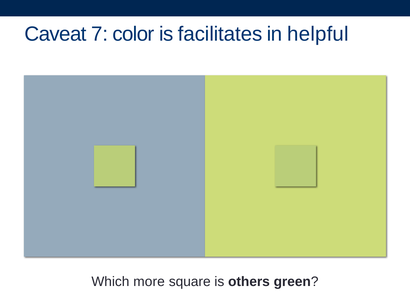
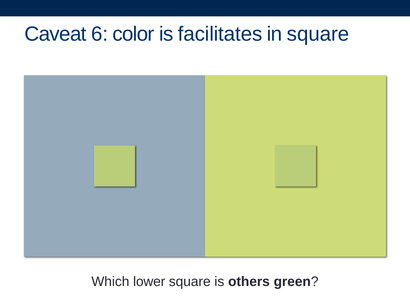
7: 7 -> 6 (100, 34)
in helpful: helpful -> square (318, 34)
more: more -> lower (149, 281)
